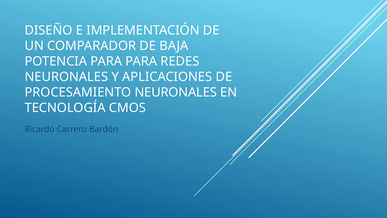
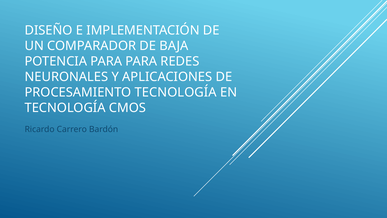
PROCESAMIENTO NEURONALES: NEURONALES -> TECNOLOGÍA (176, 92)
